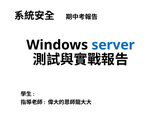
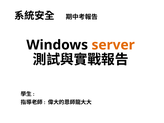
server colour: blue -> orange (113, 45)
